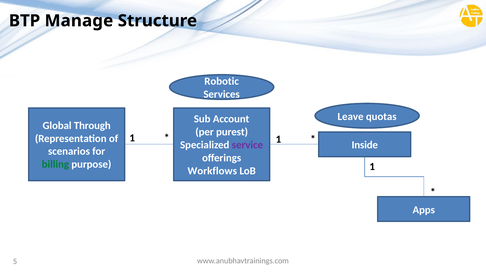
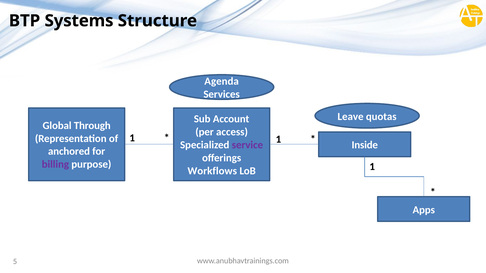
Manage: Manage -> Systems (79, 21)
Robotic: Robotic -> Agenda (222, 81)
purest: purest -> access (232, 132)
scenarios: scenarios -> anchored (69, 152)
billing colour: green -> purple (55, 165)
